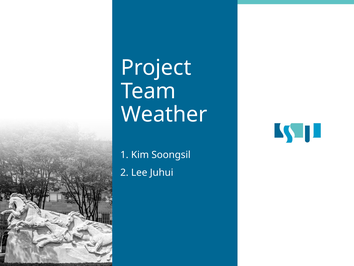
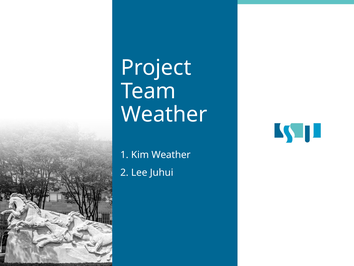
Kim Soongsil: Soongsil -> Weather (171, 155)
